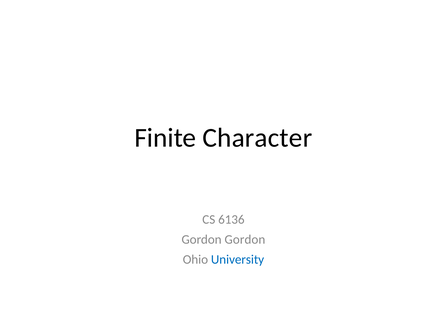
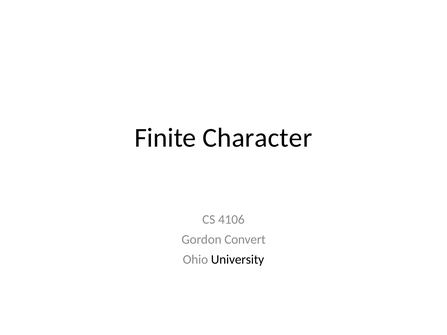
6136: 6136 -> 4106 (231, 220)
Gordon Gordon: Gordon -> Convert (245, 240)
University colour: blue -> black (238, 260)
